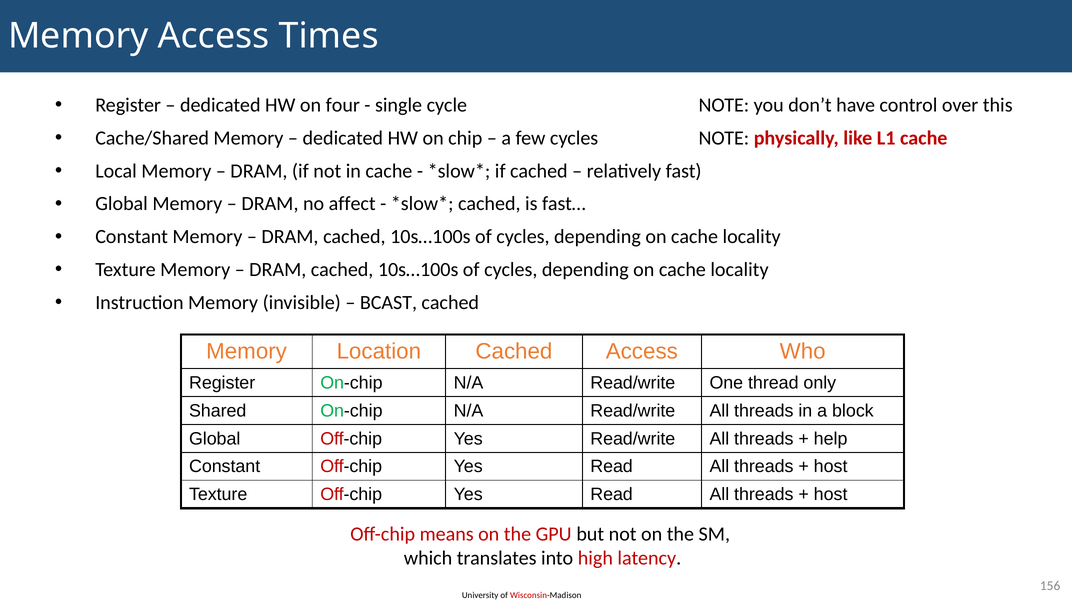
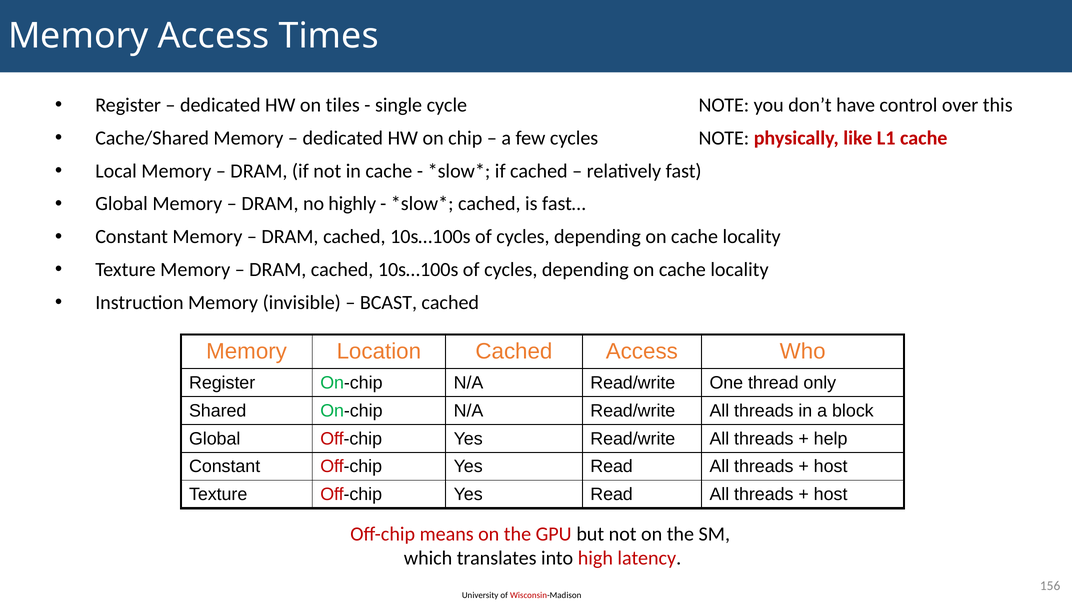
four: four -> tiles (343, 105)
affect: affect -> highly (352, 204)
